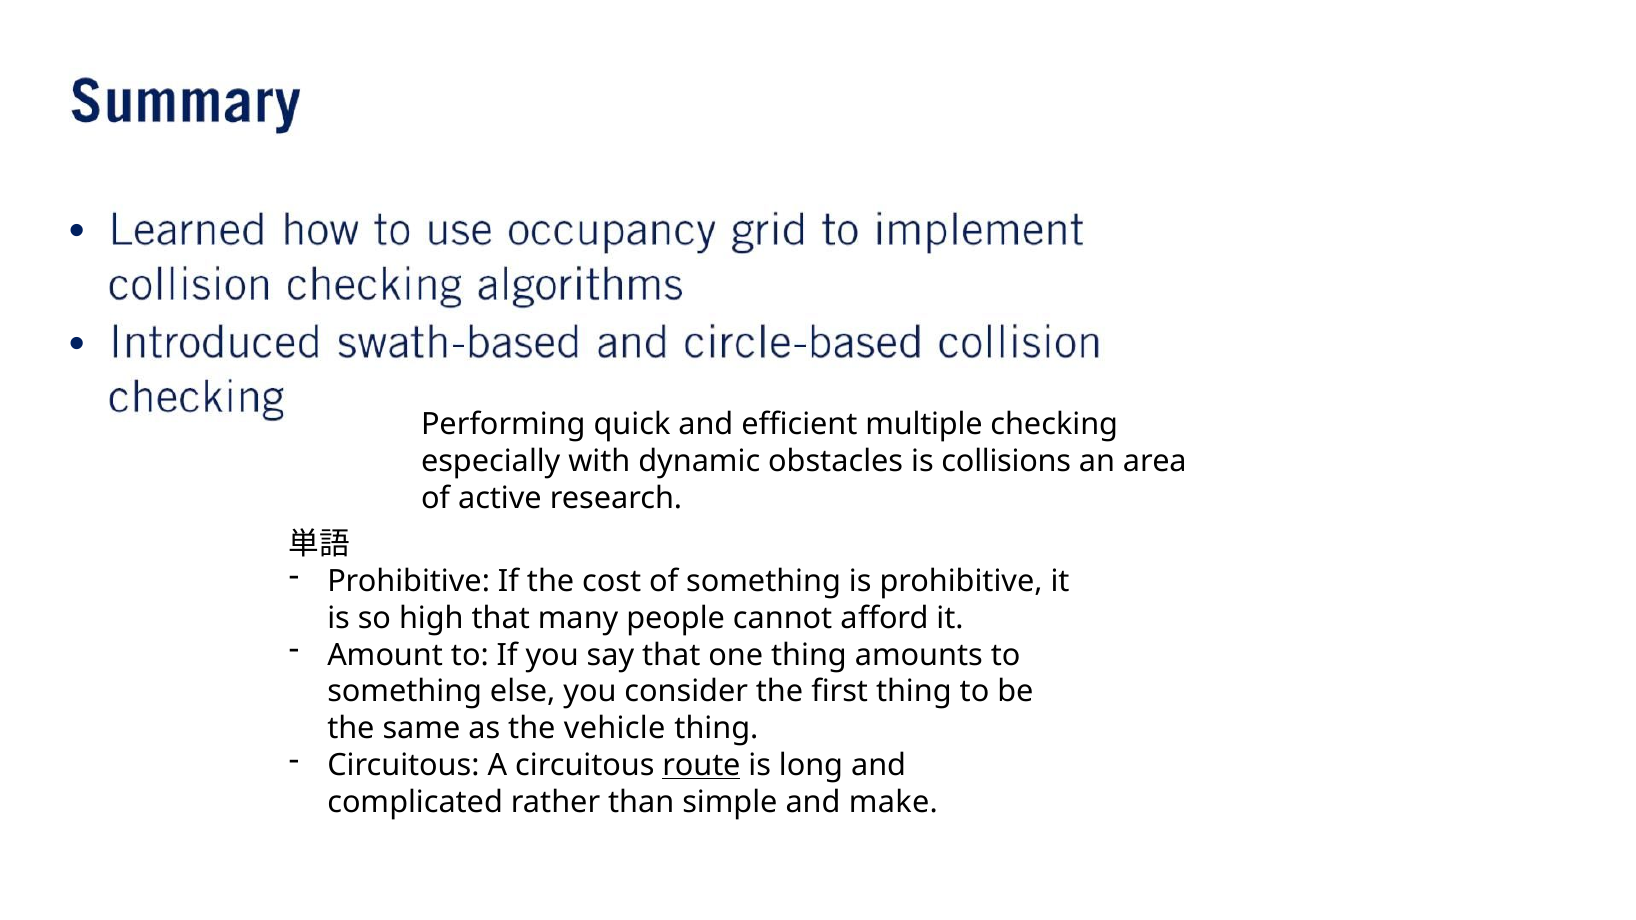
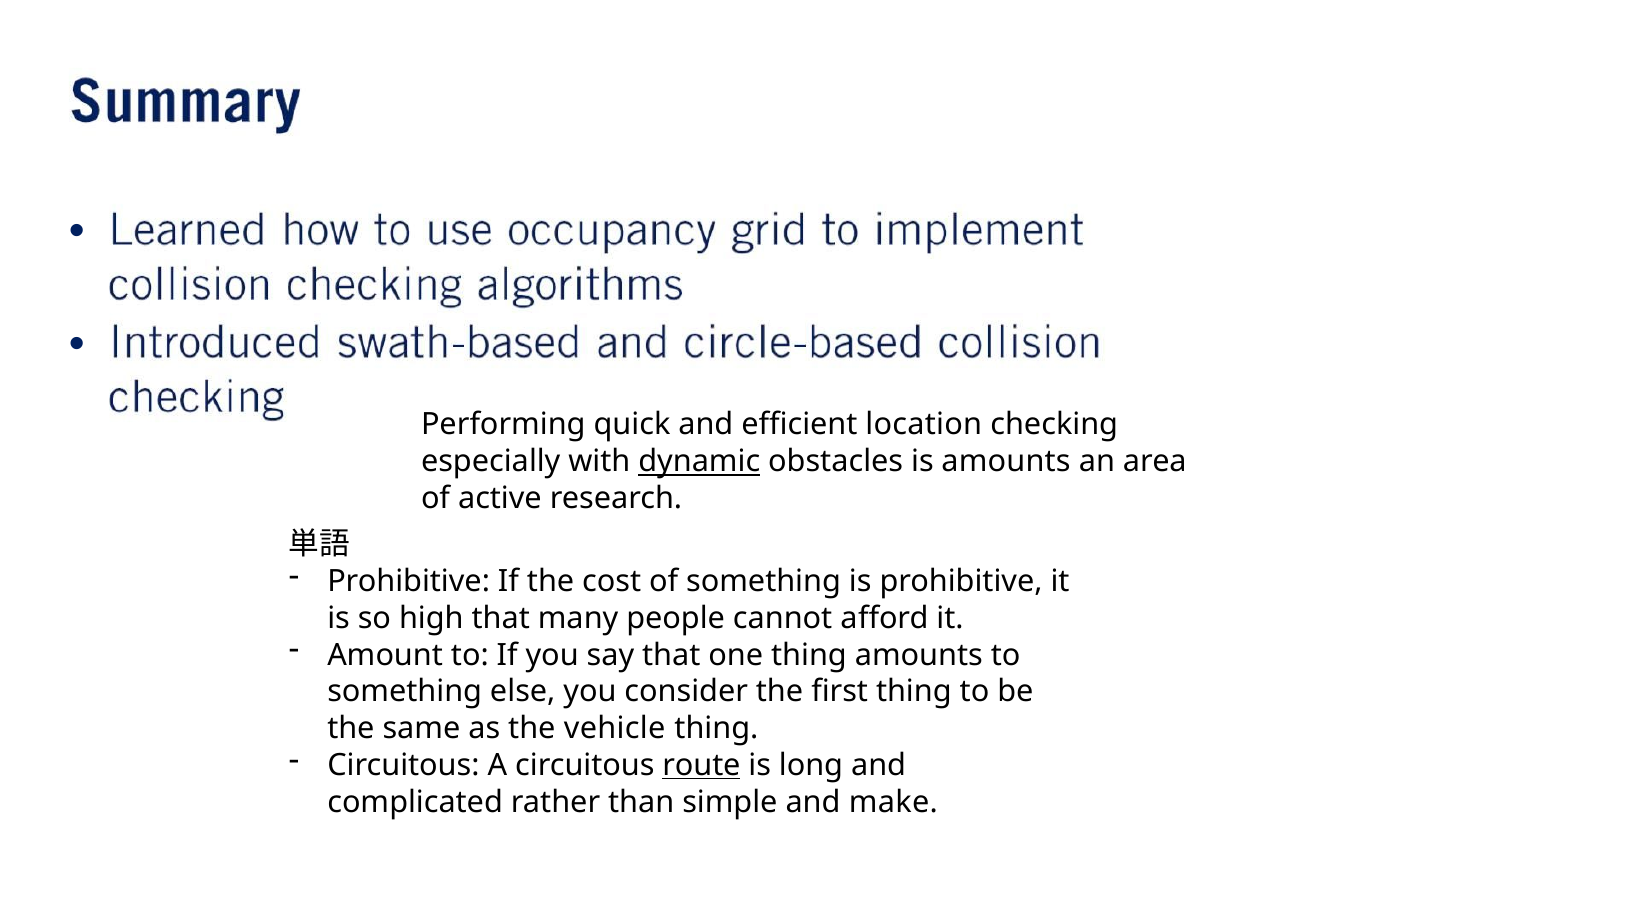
multiple: multiple -> location (924, 425)
dynamic underline: none -> present (699, 462)
is collisions: collisions -> amounts (1006, 462)
